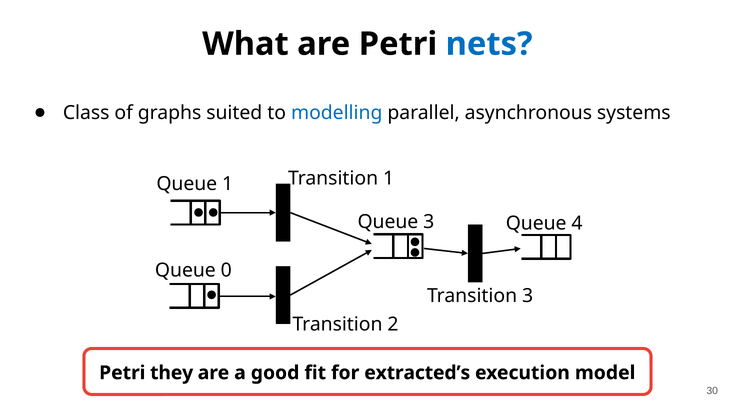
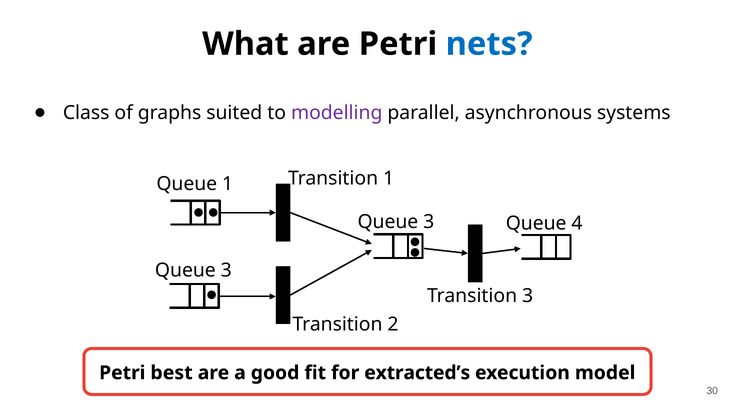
modelling colour: blue -> purple (337, 113)
0: 0 -> 3 (226, 271)
they: they -> best (172, 373)
